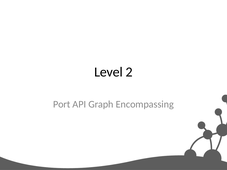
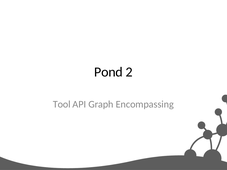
Level: Level -> Pond (108, 72)
Port: Port -> Tool (62, 104)
